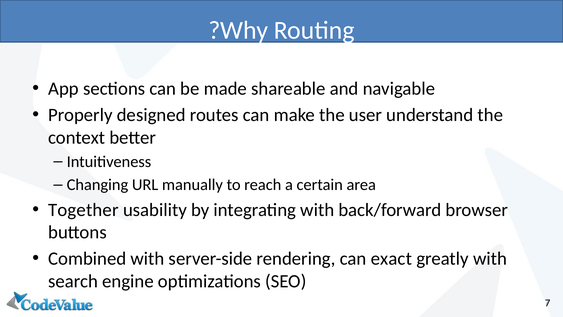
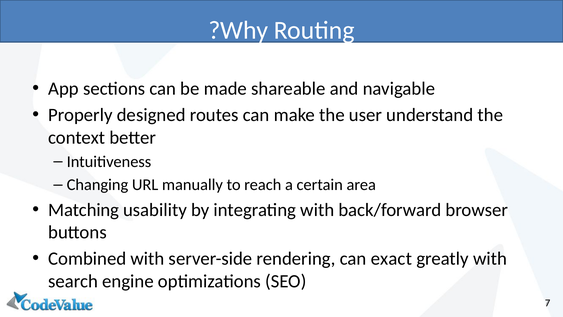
Together: Together -> Matching (84, 210)
